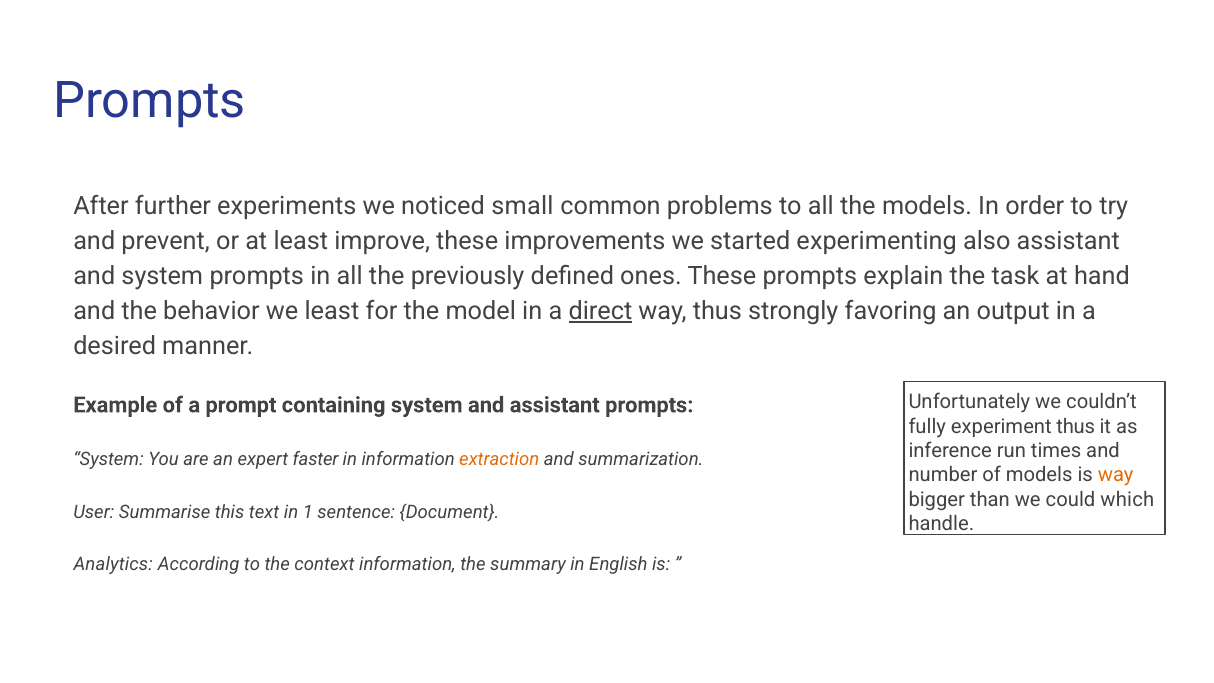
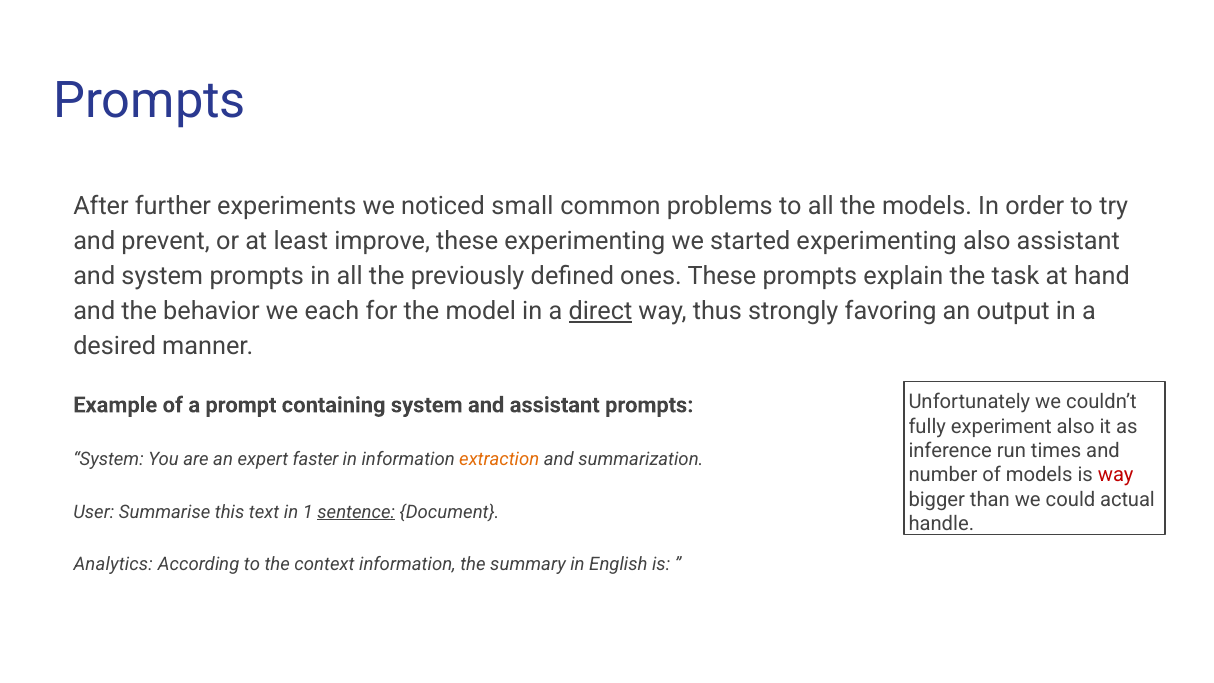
these improvements: improvements -> experimenting (585, 241)
we least: least -> each (332, 311)
experiment thus: thus -> also (1076, 426)
way colour: orange -> red (1116, 475)
which: which -> actual (1127, 499)
sentence underline: none -> present (356, 512)
